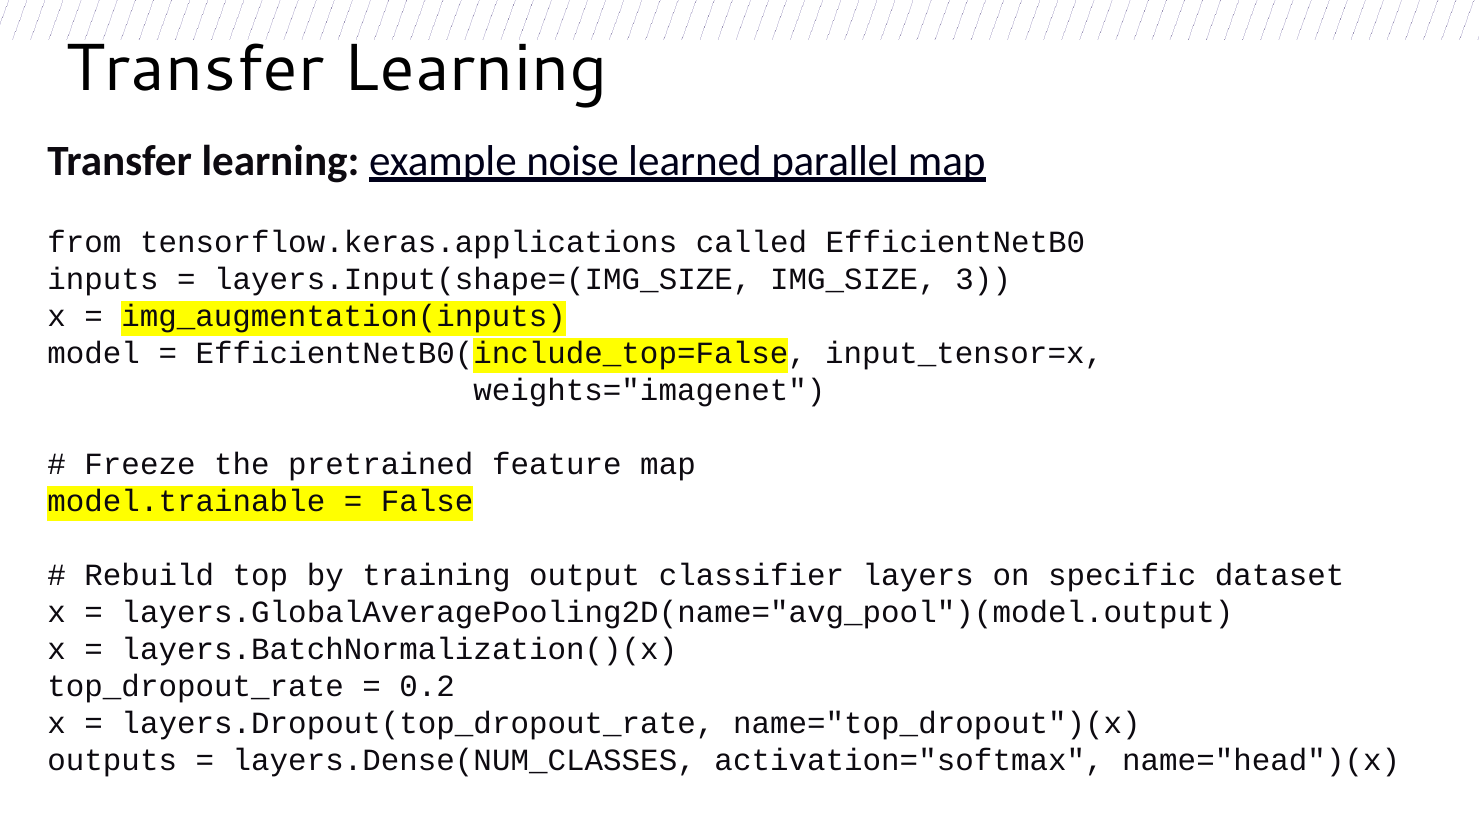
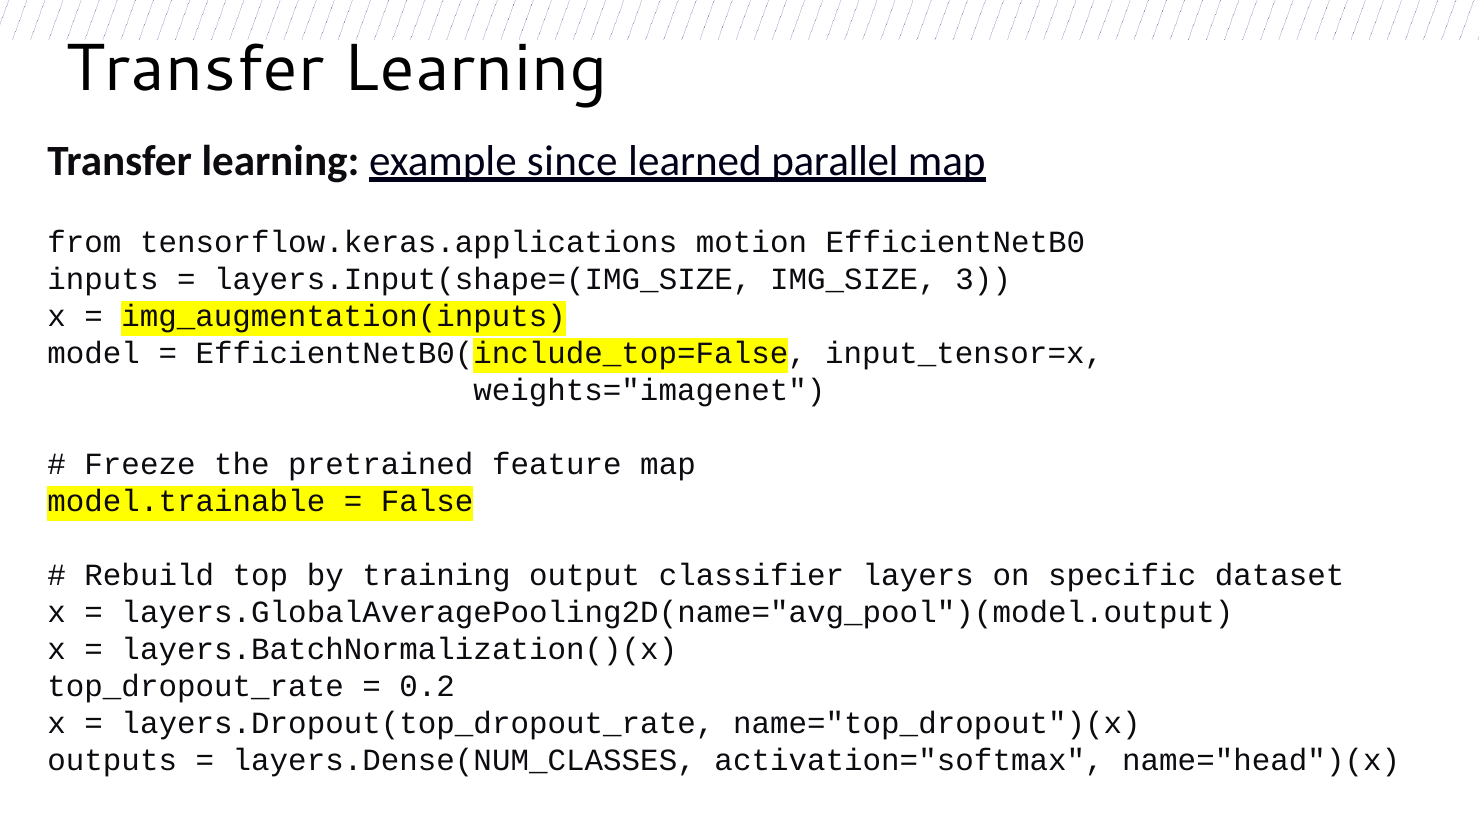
noise: noise -> since (572, 161)
called: called -> motion (751, 242)
